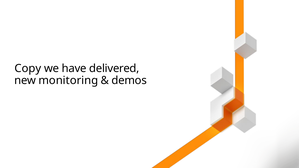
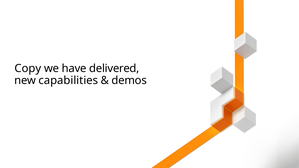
monitoring: monitoring -> capabilities (68, 81)
